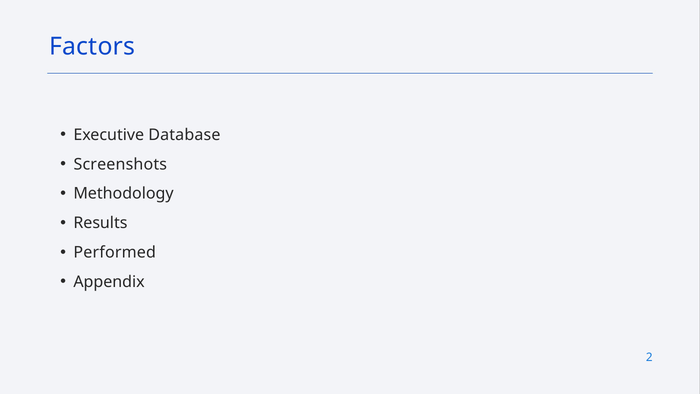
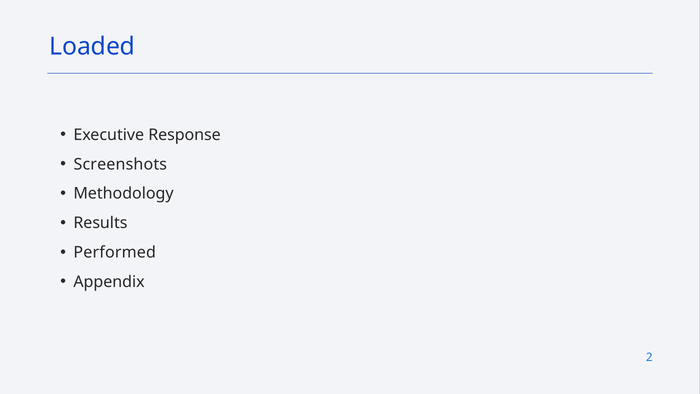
Factors: Factors -> Loaded (92, 47)
Database: Database -> Response (184, 135)
